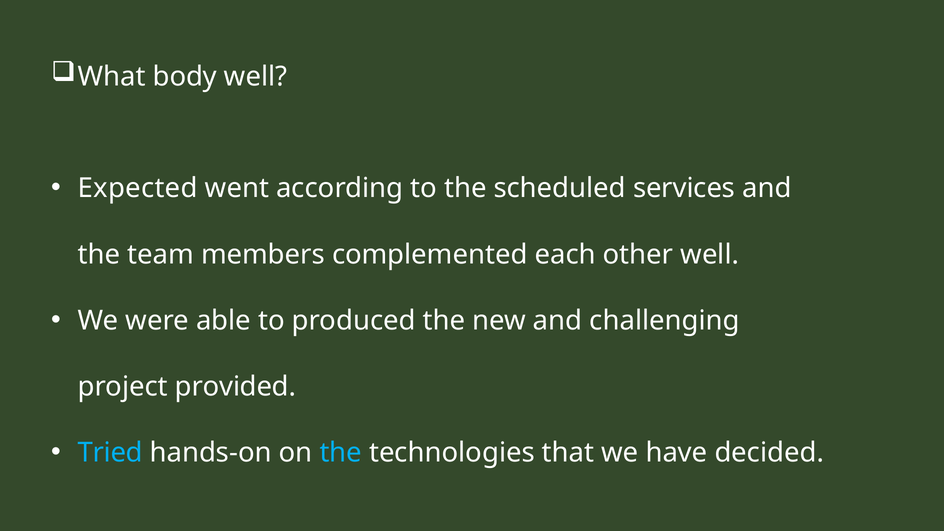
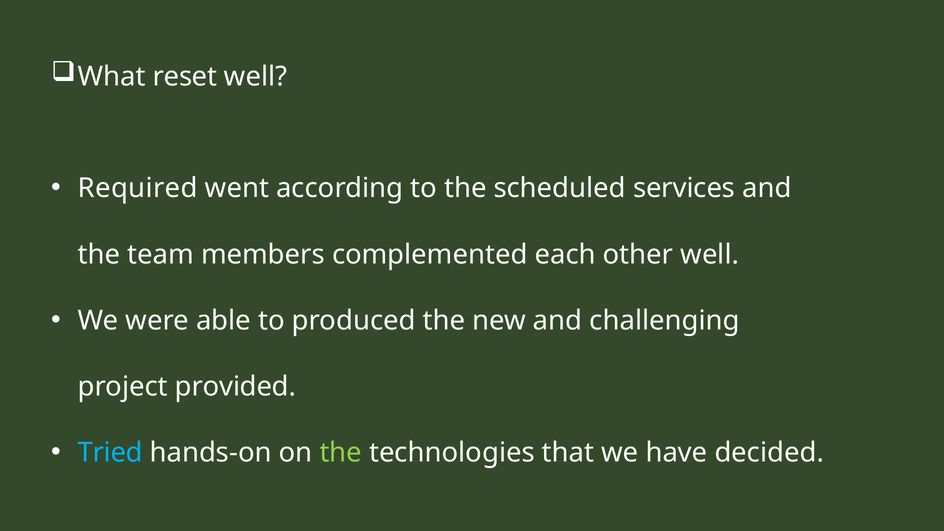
body: body -> reset (185, 77)
Expected: Expected -> Required (138, 188)
the colour: light blue -> light green (341, 453)
